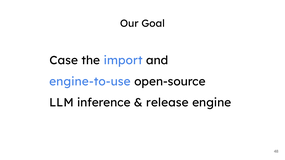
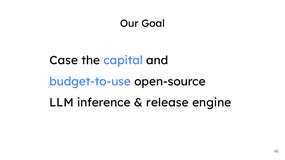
import: import -> capital (123, 61)
engine-to-use: engine-to-use -> budget-to-use (90, 82)
